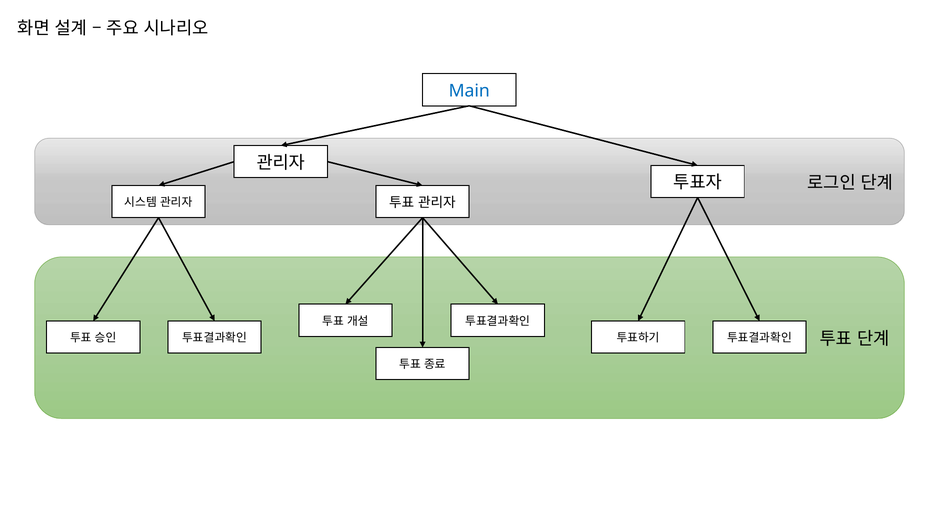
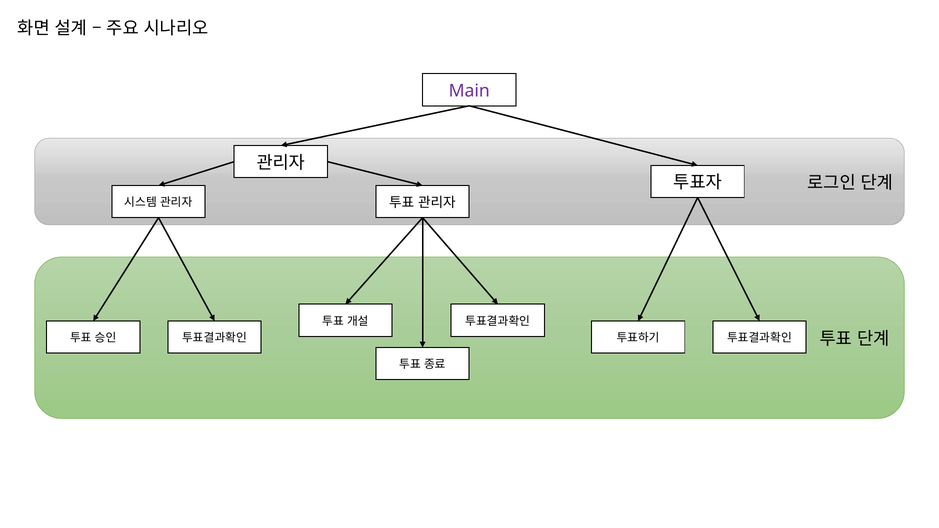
Main colour: blue -> purple (469, 91)
